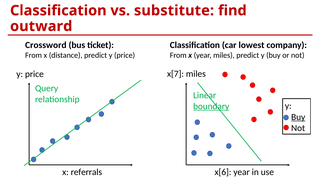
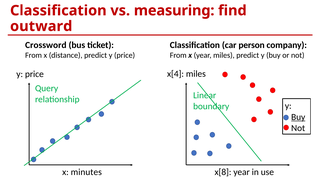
substitute: substitute -> measuring (174, 11)
lowest: lowest -> person (252, 45)
x[7: x[7 -> x[4 (175, 74)
boundary underline: present -> none (211, 106)
referrals: referrals -> minutes (86, 172)
x[6: x[6 -> x[8 (223, 172)
